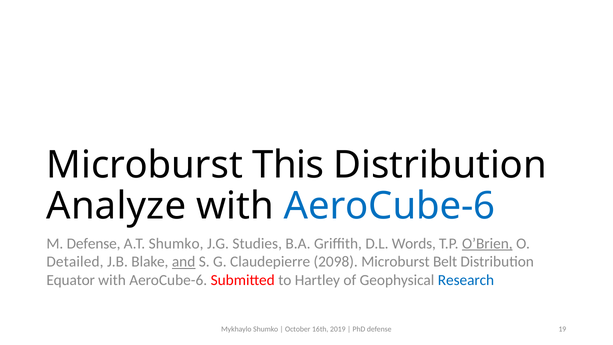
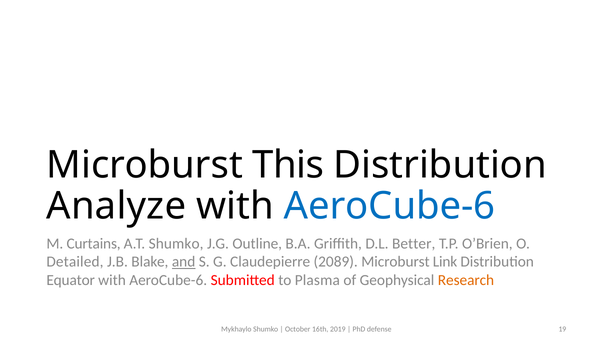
M Defense: Defense -> Curtains (94, 243)
Studies: Studies -> Outline (257, 243)
Words: Words -> Better (414, 243)
O’Brien underline: present -> none (487, 243)
2098: 2098 -> 2089 (336, 262)
Belt: Belt -> Link (445, 262)
Hartley: Hartley -> Plasma (317, 280)
Research colour: blue -> orange (466, 280)
